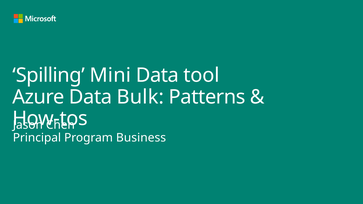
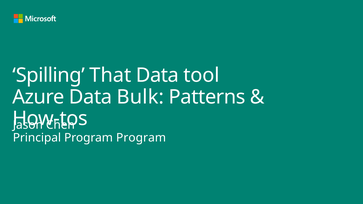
Mini: Mini -> That (110, 75)
Program Business: Business -> Program (141, 138)
